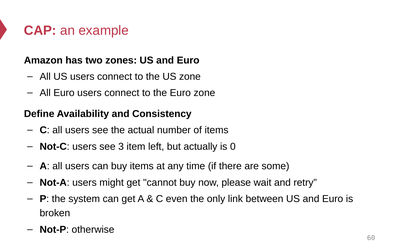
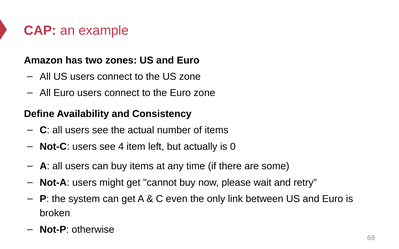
3: 3 -> 4 (121, 147)
